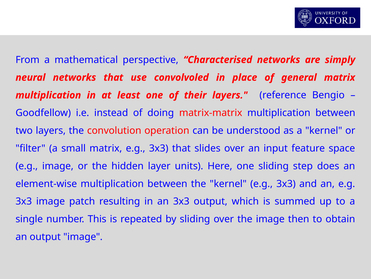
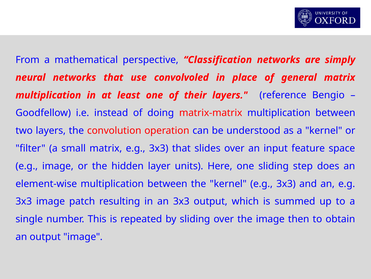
Characterised: Characterised -> Classification (218, 60)
